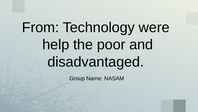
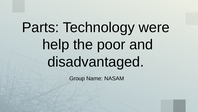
From: From -> Parts (40, 27)
